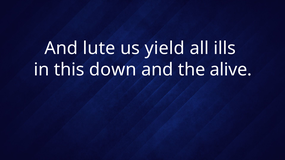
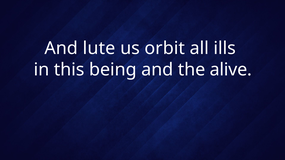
yield: yield -> orbit (165, 48)
down: down -> being (113, 70)
